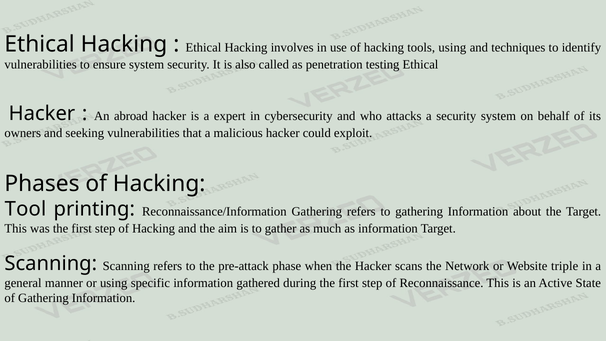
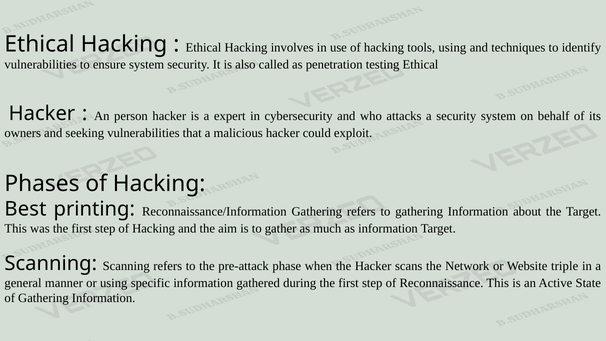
abroad: abroad -> person (131, 116)
Tool: Tool -> Best (25, 209)
